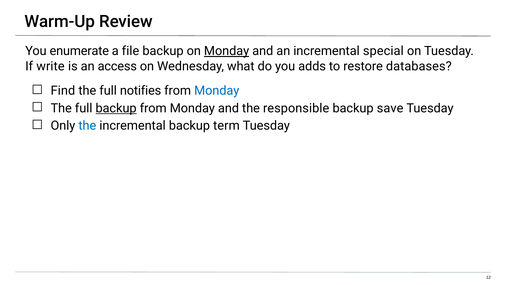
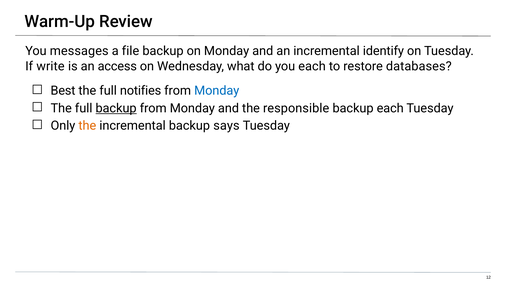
enumerate: enumerate -> messages (79, 51)
Monday underline: present -> none (227, 51)
special: special -> identify (383, 51)
you adds: adds -> each (312, 66)
Find: Find -> Best (63, 91)
backup save: save -> each (390, 108)
the colour: blue -> orange (87, 125)
term: term -> says (226, 125)
